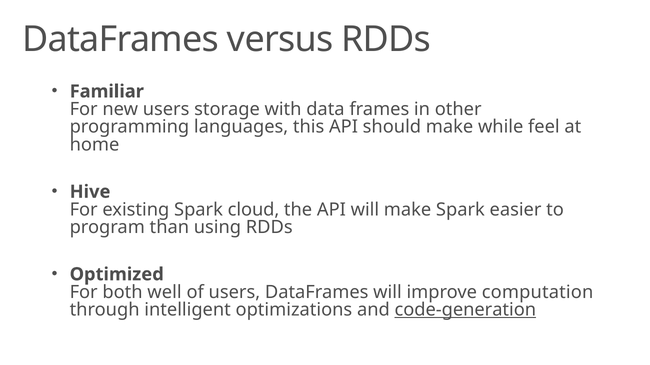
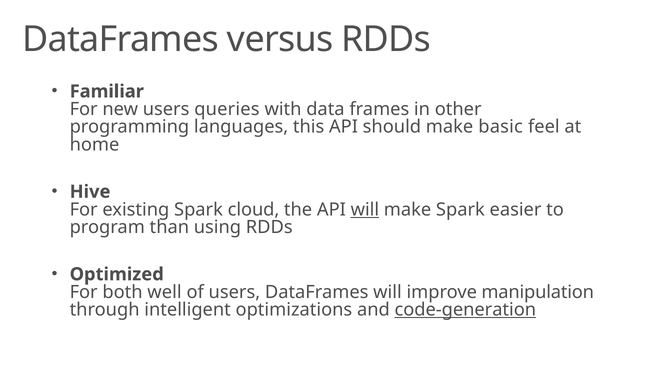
storage: storage -> queries (227, 109)
while: while -> basic (501, 127)
will underline: none -> present (365, 210)
computation: computation -> manipulation (538, 293)
